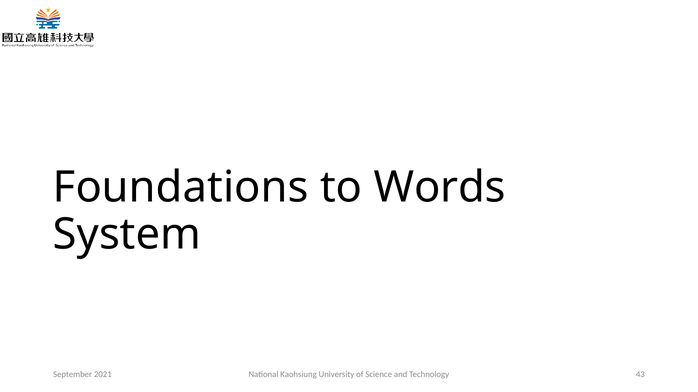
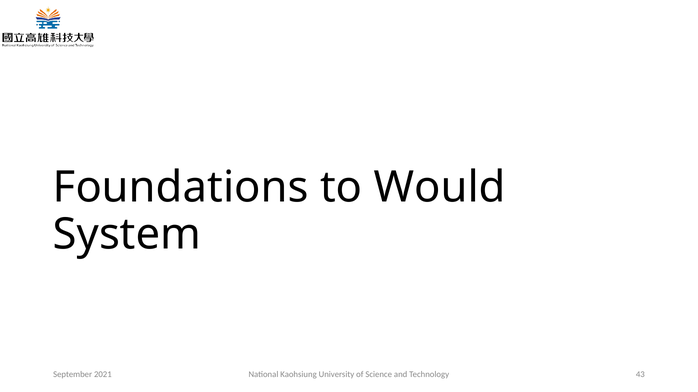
Words: Words -> Would (440, 188)
